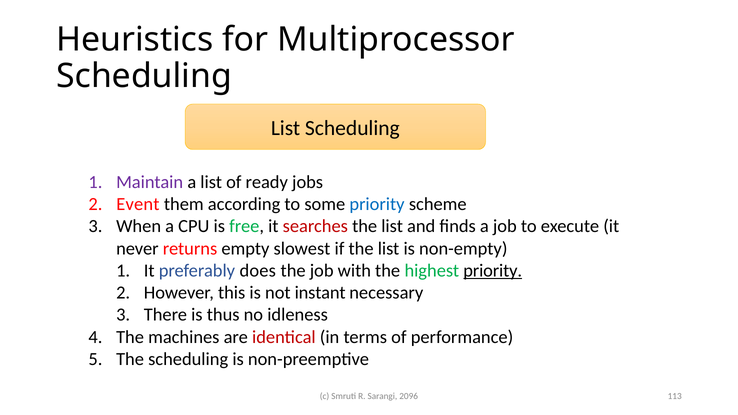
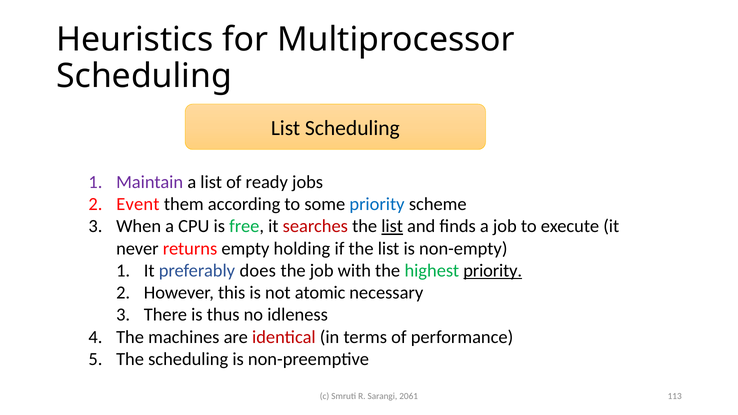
list underline: none -> present (392, 226)
slowest: slowest -> holding (302, 248)
instant: instant -> atomic (320, 293)
2096: 2096 -> 2061 (409, 396)
